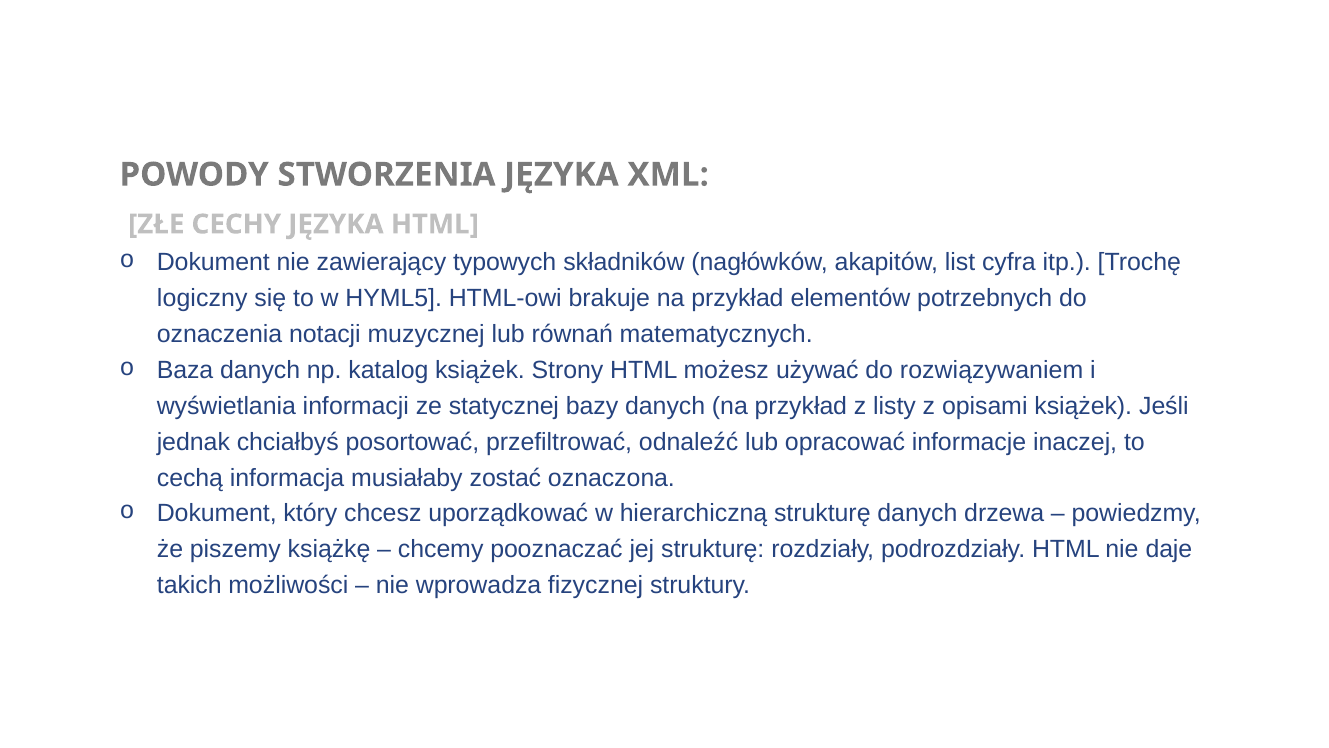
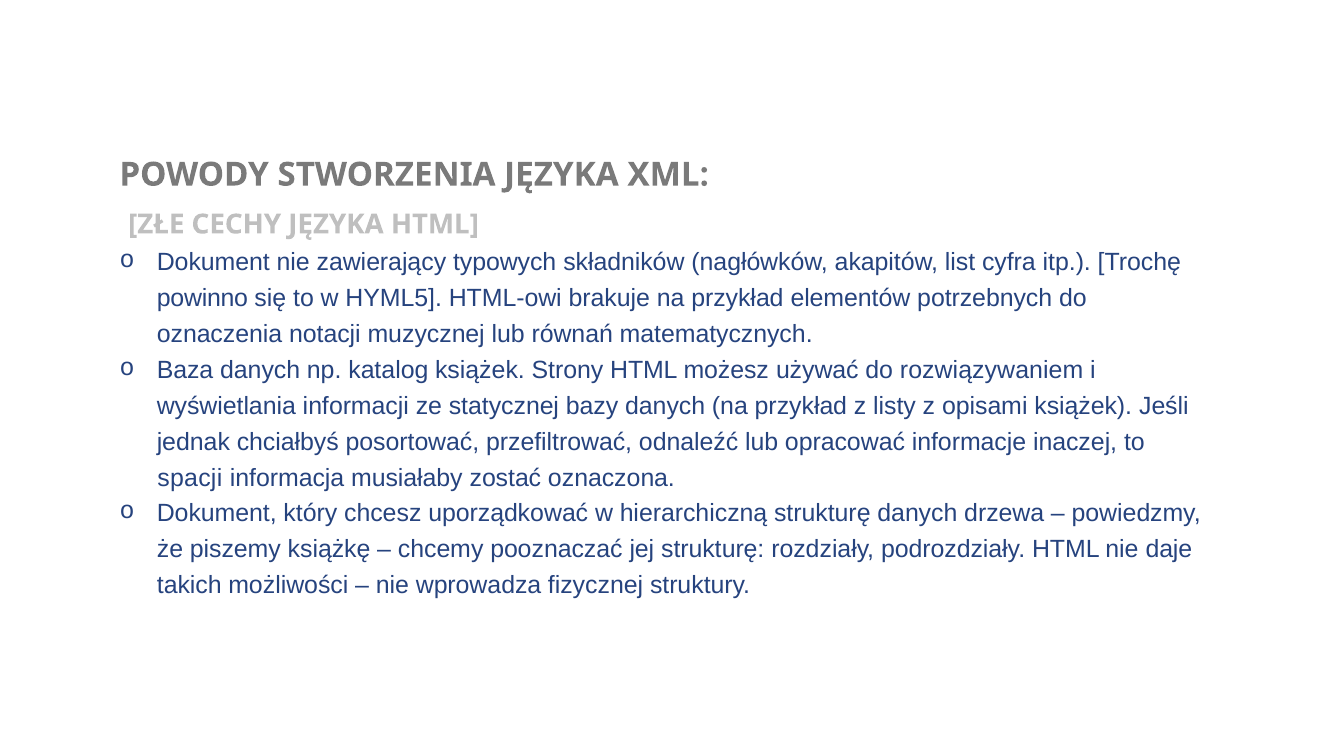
logiczny: logiczny -> powinno (202, 298)
cechą: cechą -> spacji (190, 478)
